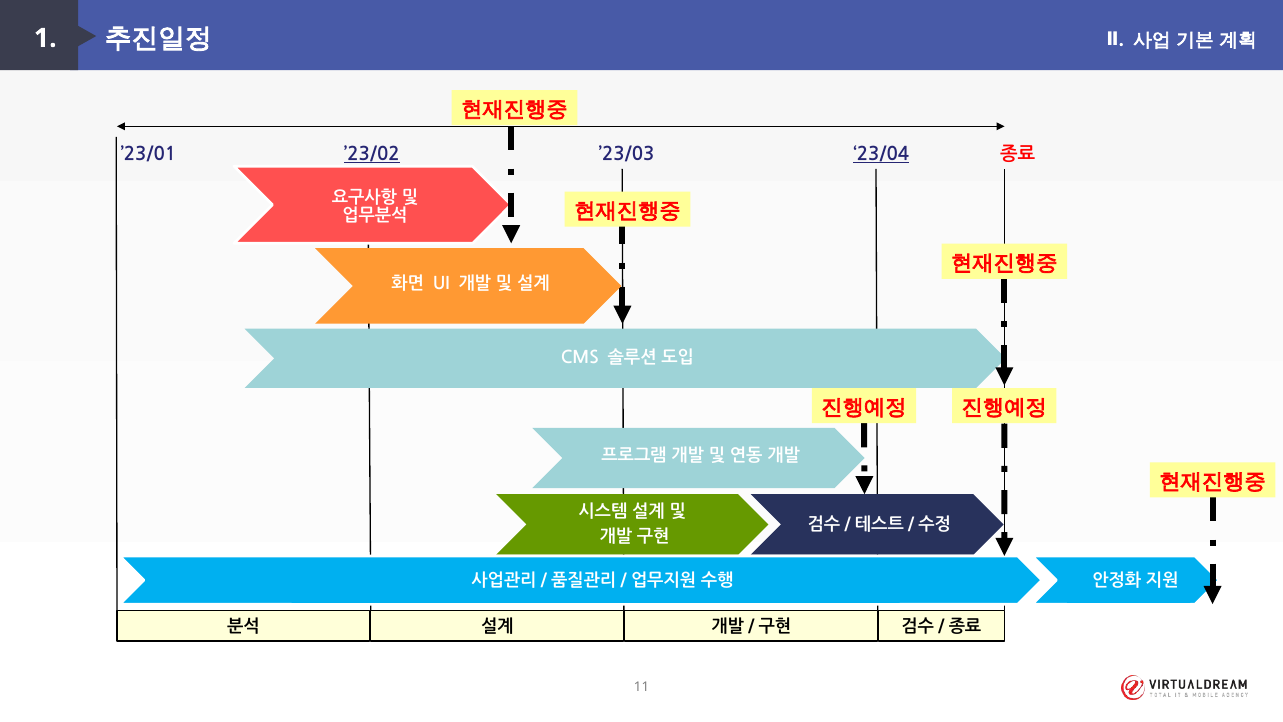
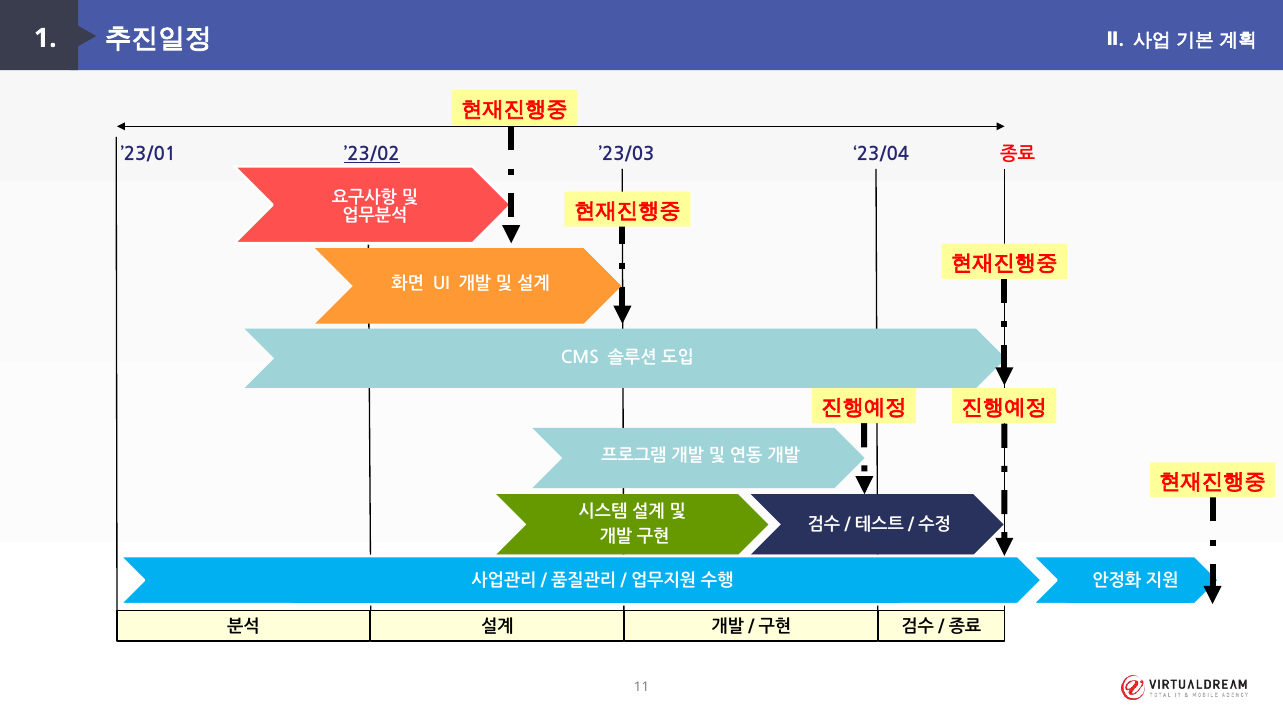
23/04 underline: present -> none (881, 154)
